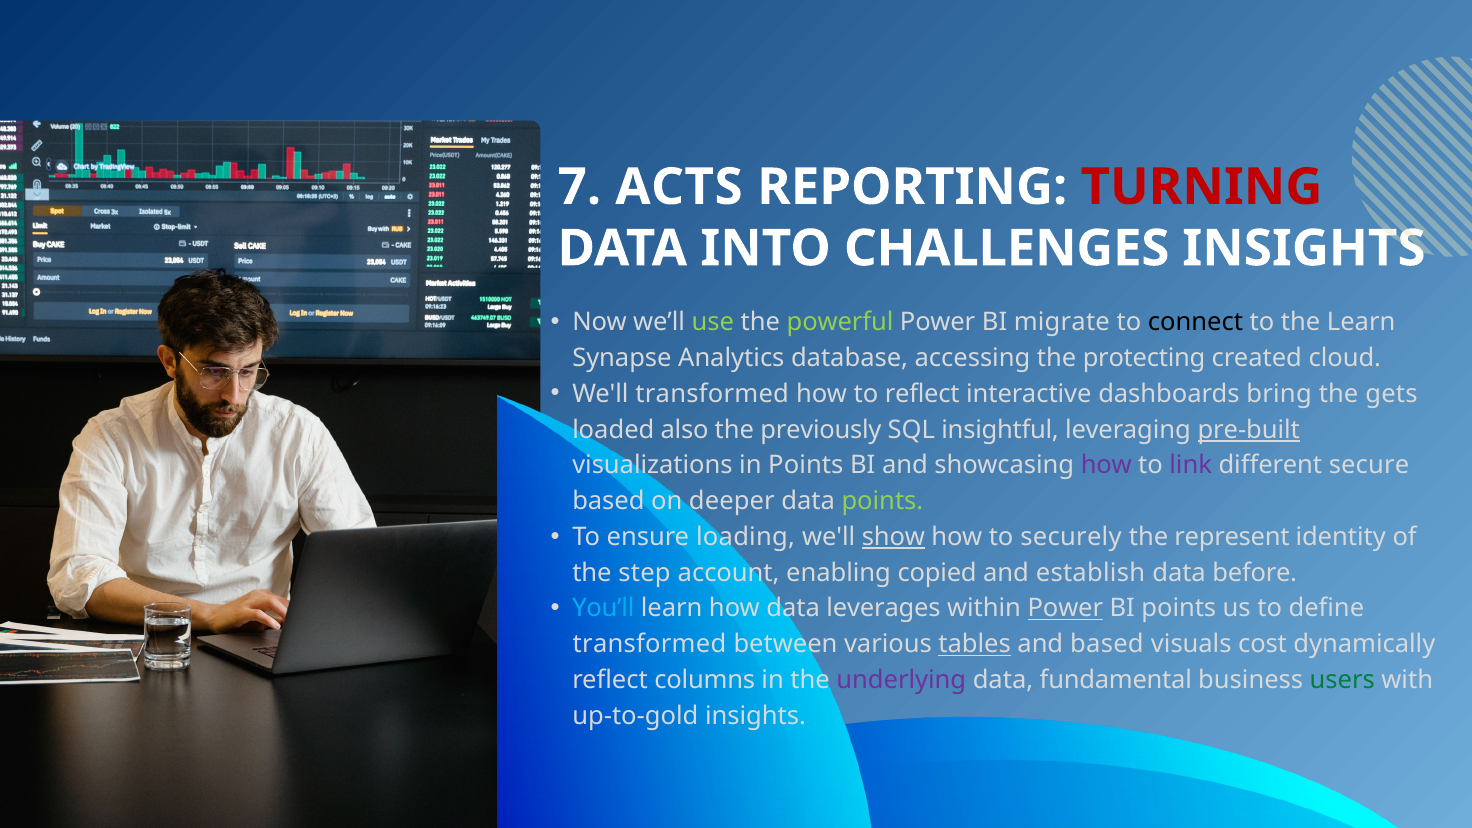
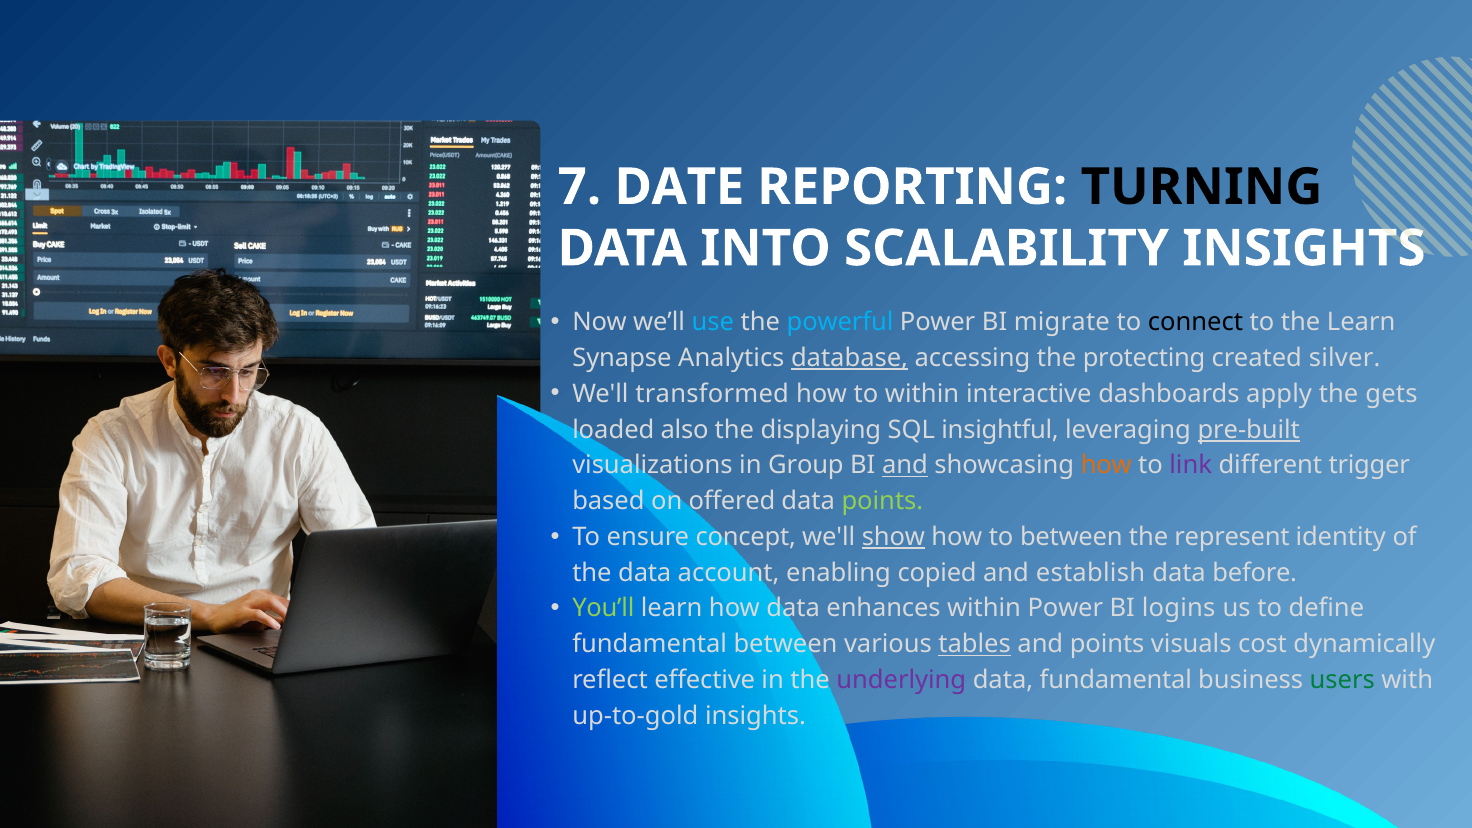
ACTS: ACTS -> DATE (679, 187)
TURNING colour: red -> black (1202, 187)
CHALLENGES: CHALLENGES -> SCALABILITY (1007, 248)
use colour: light green -> light blue (713, 322)
powerful colour: light green -> light blue (840, 322)
database underline: none -> present (850, 358)
cloud: cloud -> silver (1345, 358)
to reflect: reflect -> within (922, 394)
bring: bring -> apply (1279, 394)
previously: previously -> displaying (821, 430)
in Points: Points -> Group (806, 466)
and underline: none -> present (905, 466)
how colour: purple -> orange (1106, 466)
secure: secure -> trigger (1369, 466)
deeper: deeper -> offered (732, 501)
loading: loading -> concept (746, 537)
to securely: securely -> between (1071, 537)
the step: step -> data (645, 573)
You’ll colour: light blue -> light green (603, 609)
leverages: leverages -> enhances (884, 609)
Power underline: present -> none (1065, 609)
BI points: points -> logins (1179, 609)
transformed: transformed -> fundamental (650, 644)
and based: based -> points (1107, 644)
columns: columns -> effective (705, 680)
